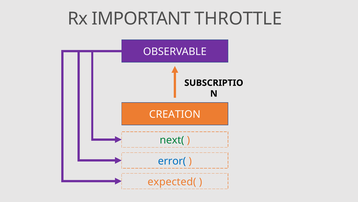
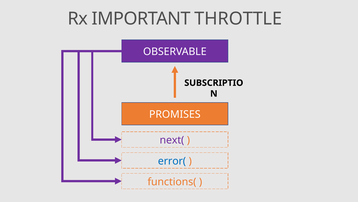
CREATION: CREATION -> PROMISES (175, 114)
next( colour: green -> purple (172, 140)
expected(: expected( -> functions( (172, 181)
